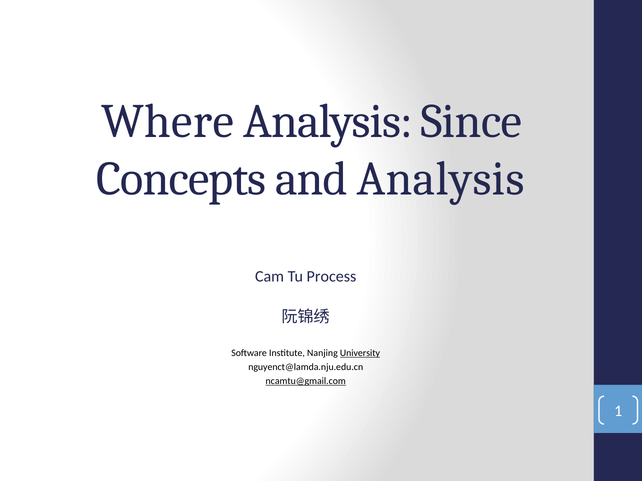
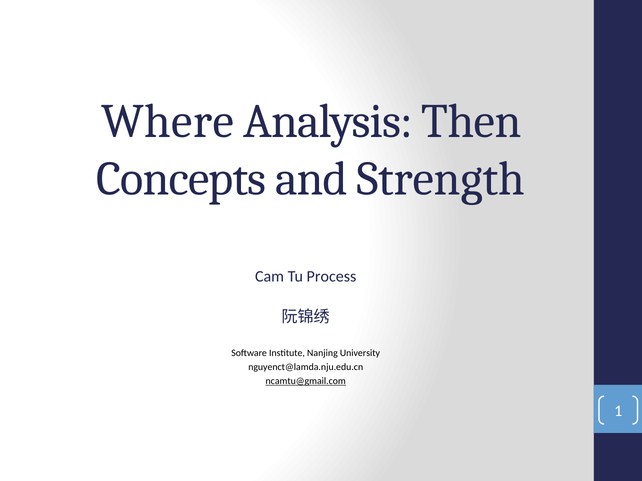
Since: Since -> Then (471, 121)
and Analysis: Analysis -> Strength (441, 179)
University underline: present -> none (360, 353)
